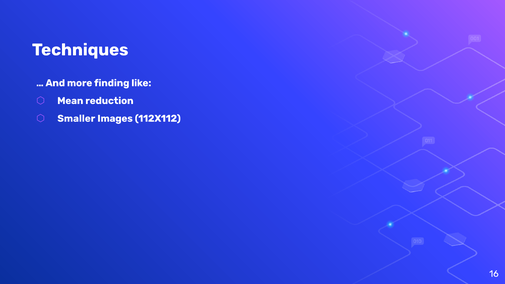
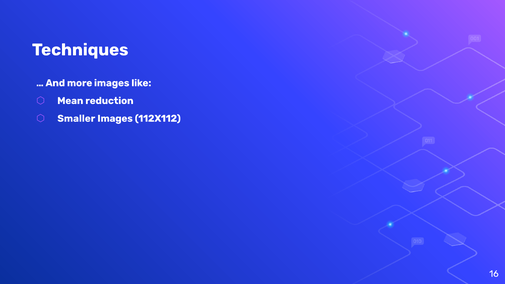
more finding: finding -> images (112, 83)
